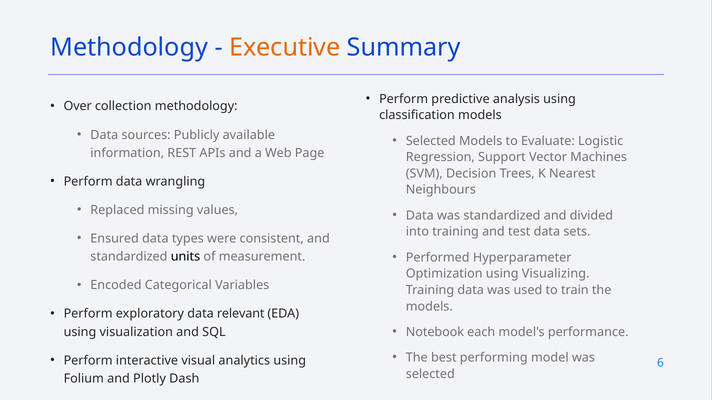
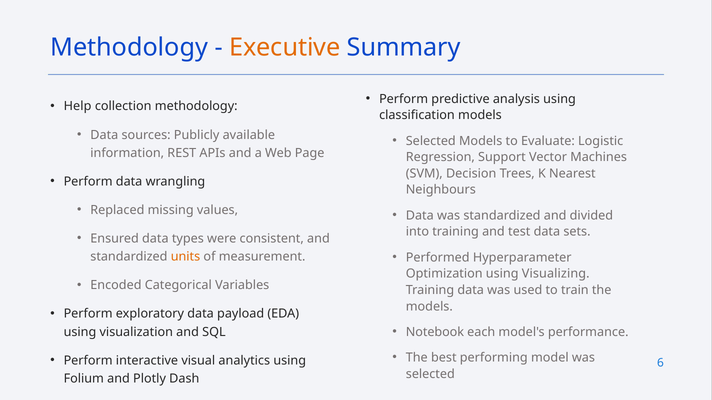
Over: Over -> Help (78, 106)
units colour: black -> orange (185, 257)
relevant: relevant -> payload (241, 314)
